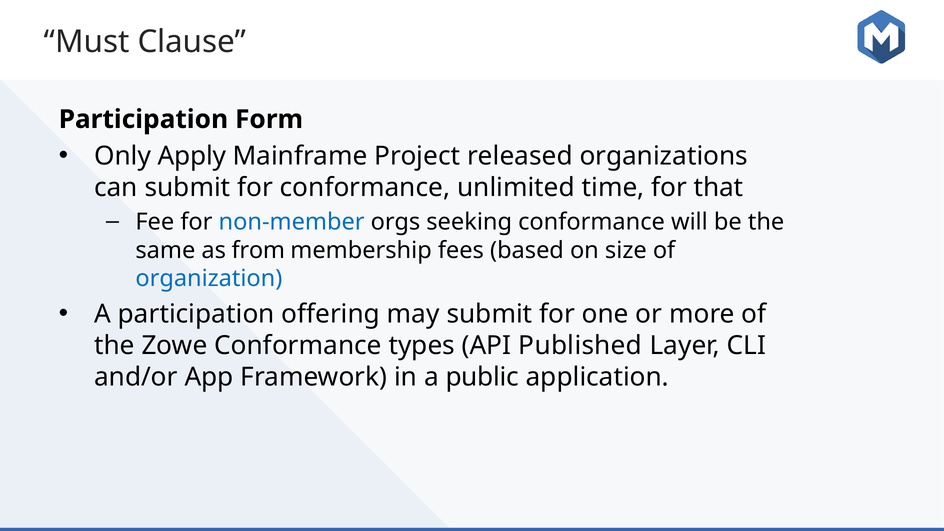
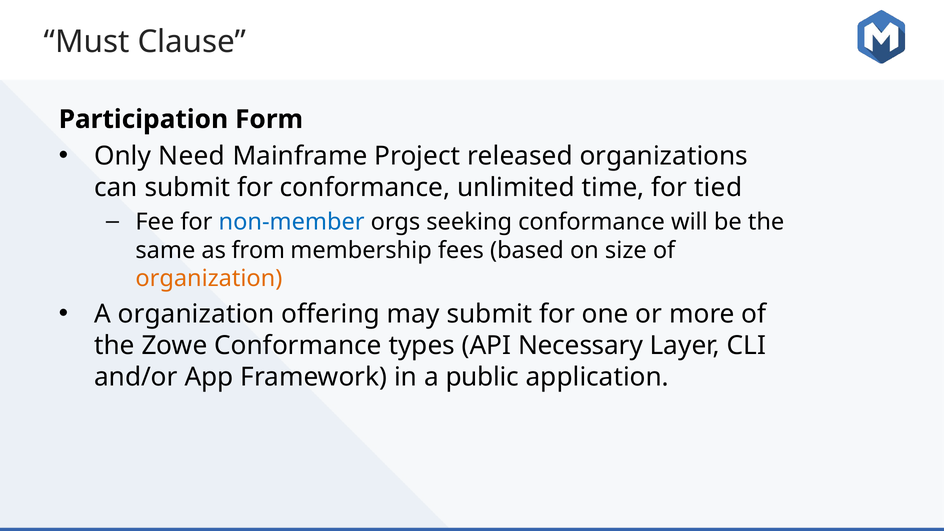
Apply: Apply -> Need (192, 156)
that: that -> tied (718, 188)
organization colour: blue -> orange (209, 279)
A participation: participation -> organization (196, 314)
Published: Published -> Necessary (580, 345)
